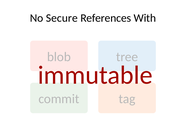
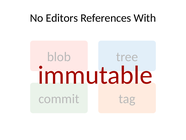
Secure: Secure -> Editors (62, 18)
